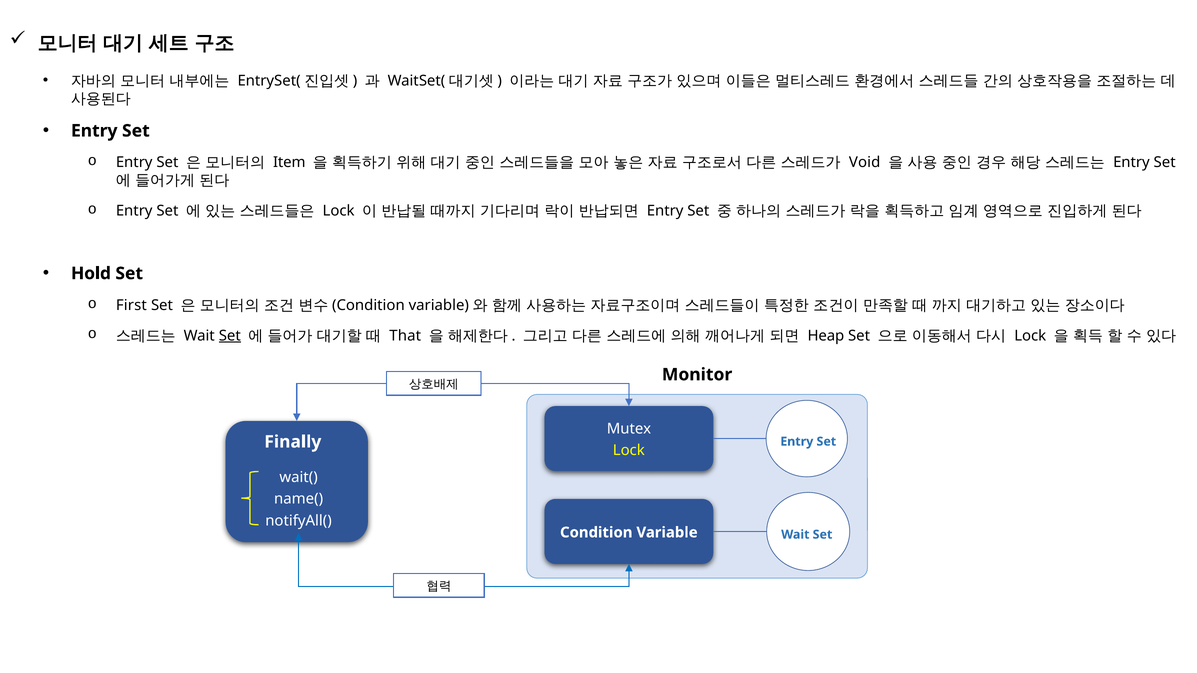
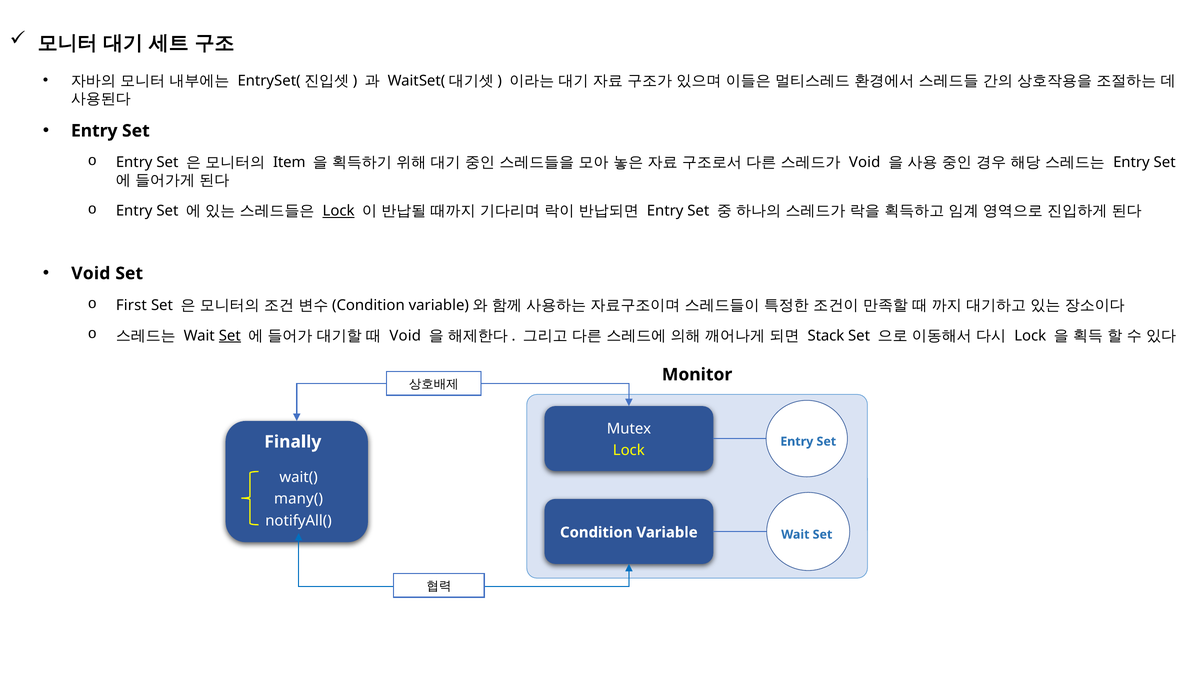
Lock underline: none -> present (339, 211)
Hold: Hold -> Void (91, 274)
That: That -> Void (405, 336)
Heap: Heap -> Stack (826, 336)
name(: name( -> many( (299, 499)
